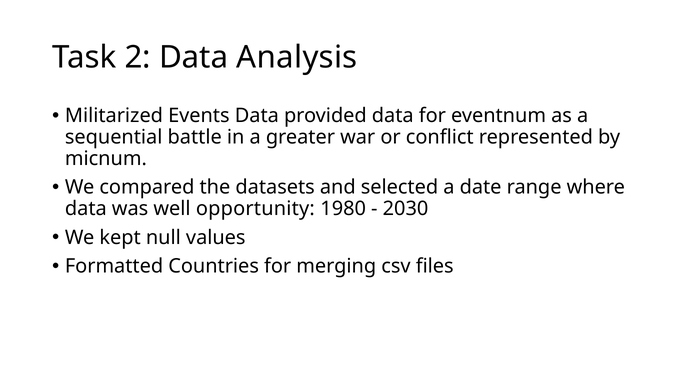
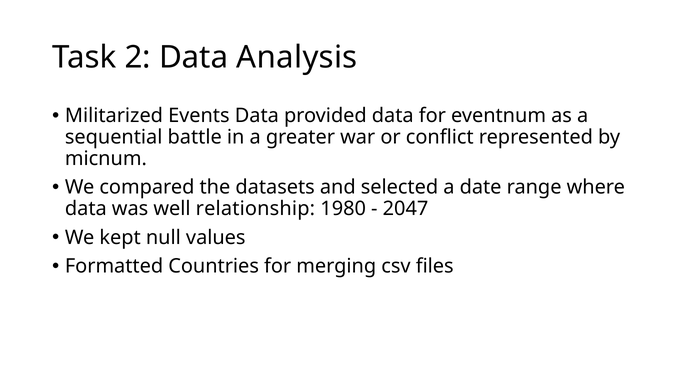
opportunity: opportunity -> relationship (255, 209)
2030: 2030 -> 2047 (406, 209)
